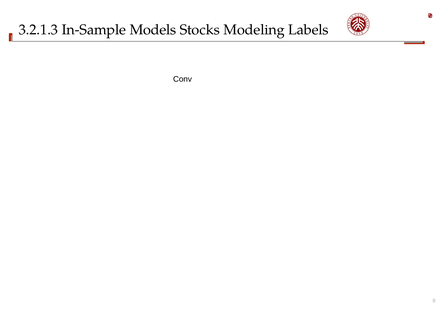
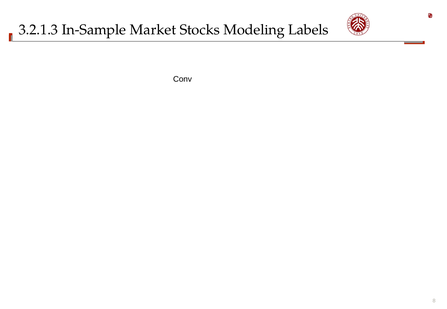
Models: Models -> Market (153, 30)
